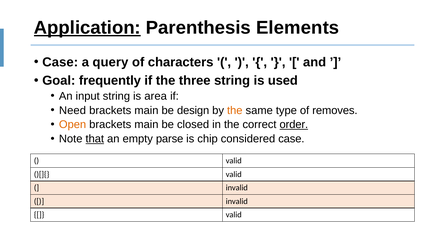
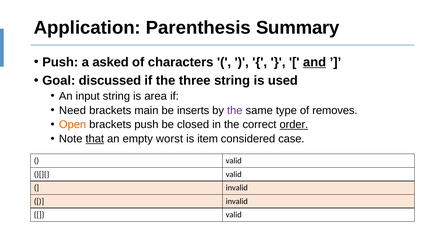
Application underline: present -> none (87, 28)
Elements: Elements -> Summary (298, 28)
Case: Case -> Push (60, 62)
query: query -> asked (111, 62)
and underline: none -> present (315, 62)
frequently: frequently -> discussed (110, 81)
design: design -> inserts (193, 110)
the colour: orange -> purple (235, 110)
main: main -> push (146, 125)
parse: parse -> worst (170, 139)
chip: chip -> item (208, 139)
